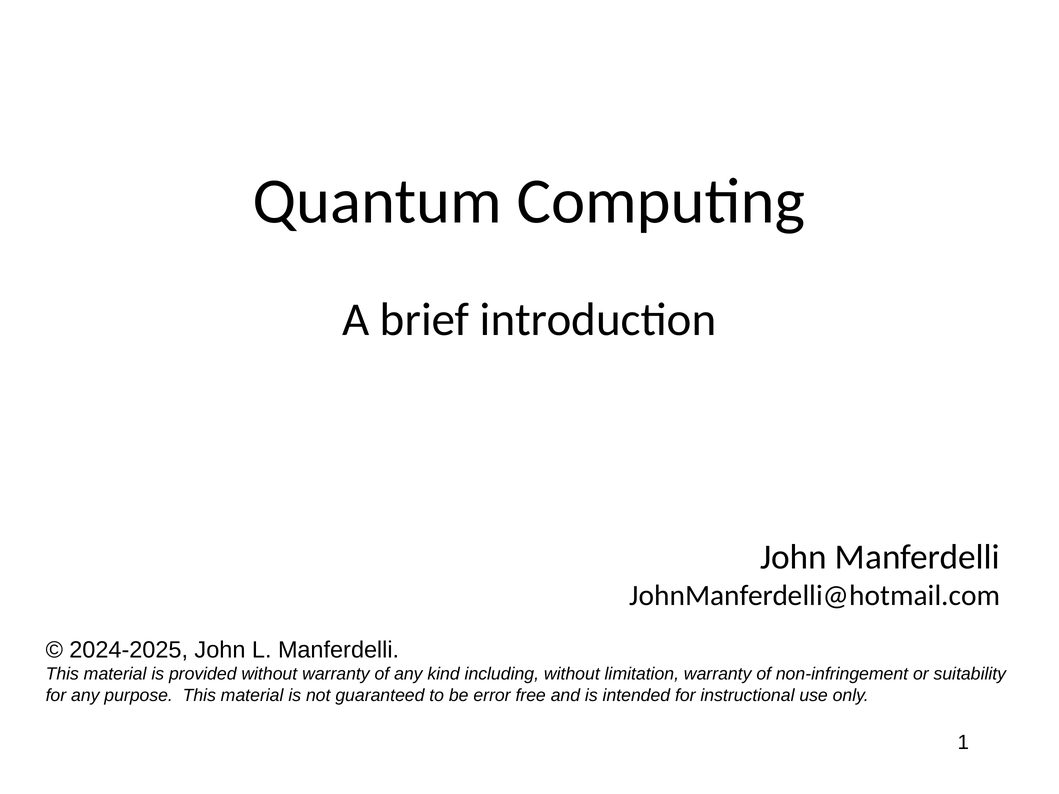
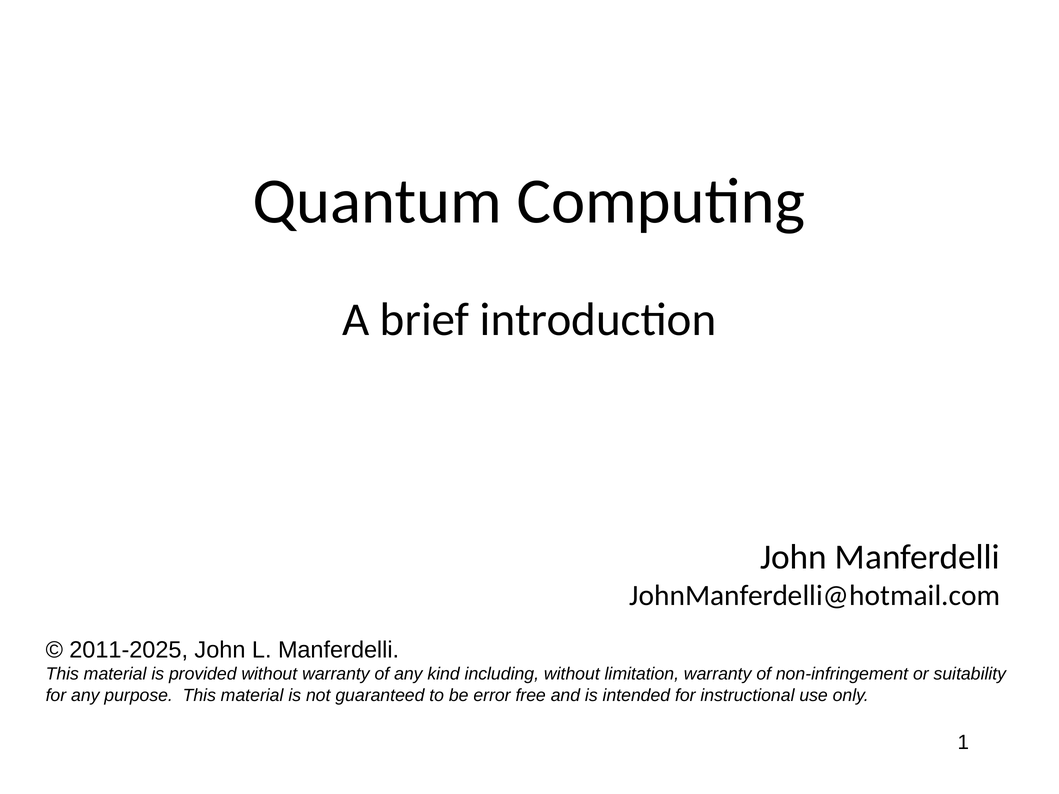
2024-2025: 2024-2025 -> 2011-2025 (129, 650)
